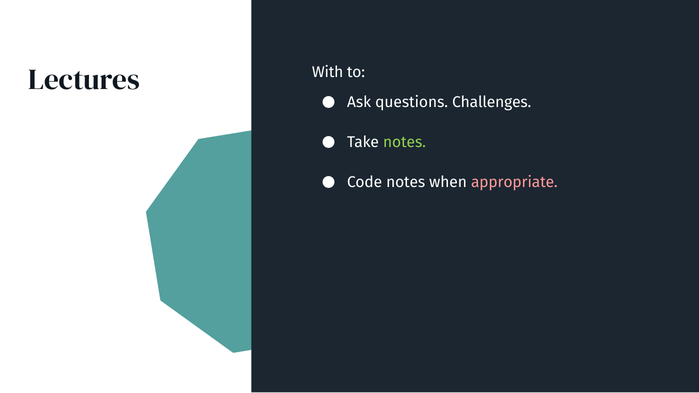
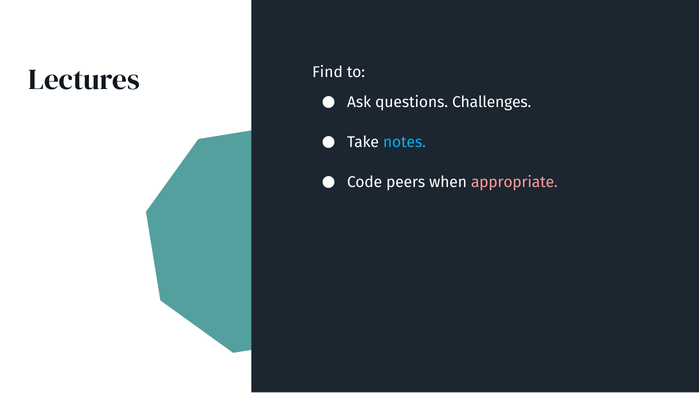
With: With -> Find (327, 72)
notes colour: light green -> light blue (404, 142)
Code notes: notes -> peers (406, 182)
